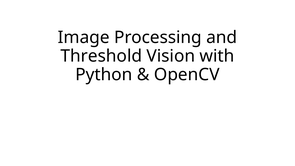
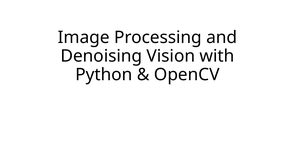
Threshold: Threshold -> Denoising (101, 56)
